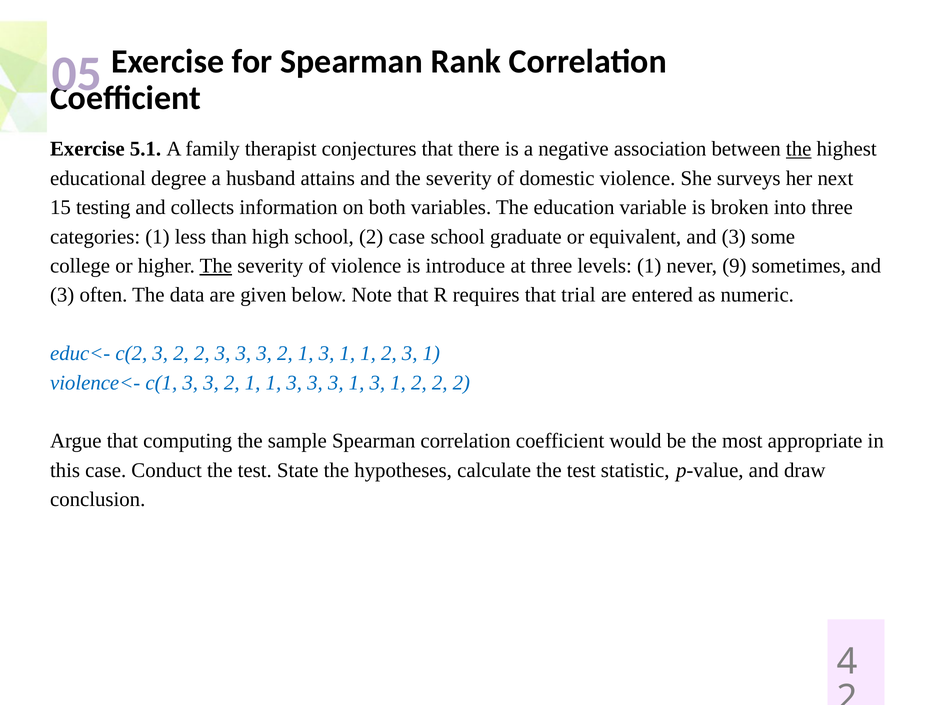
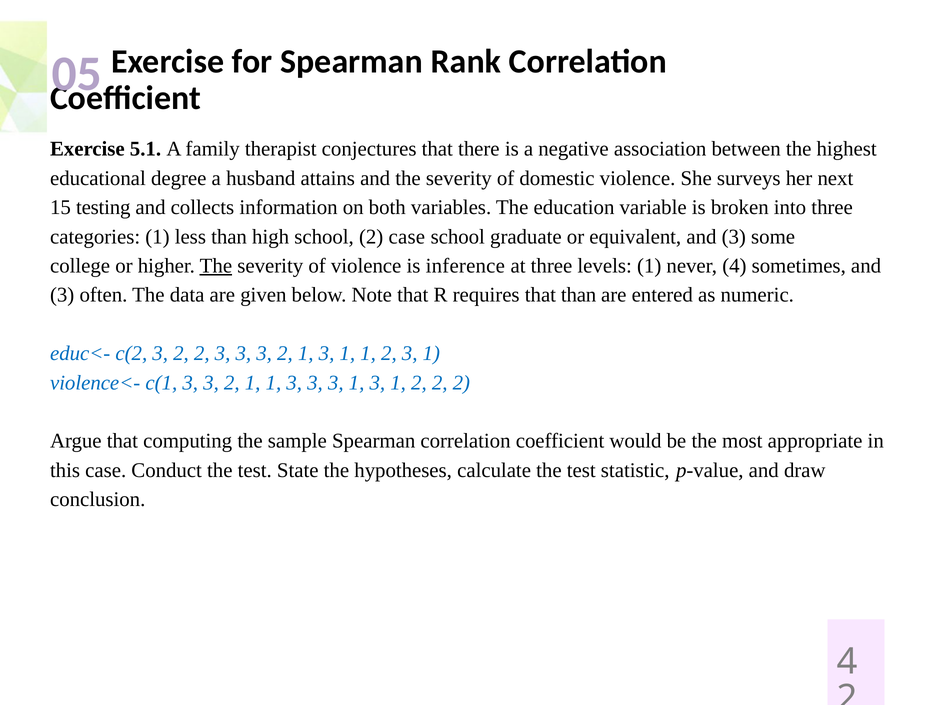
the underline: present -> none (799, 149)
introduce: introduce -> inference (465, 266)
never 9: 9 -> 4 (734, 266)
that trial: trial -> than (579, 295)
